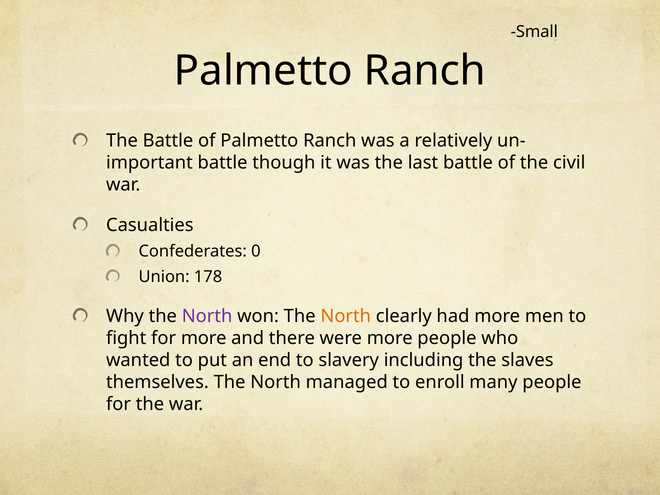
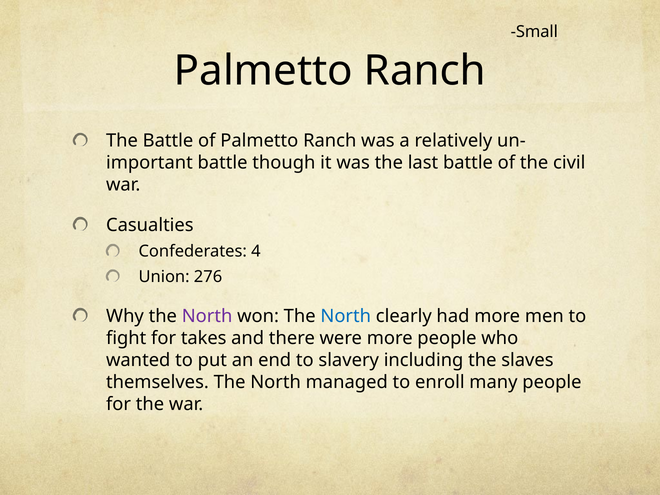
0: 0 -> 4 (256, 251)
178: 178 -> 276 (208, 277)
North colour: orange -> blue (346, 316)
for more: more -> takes (204, 338)
